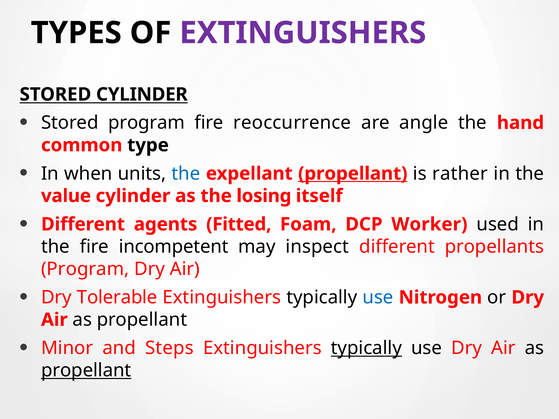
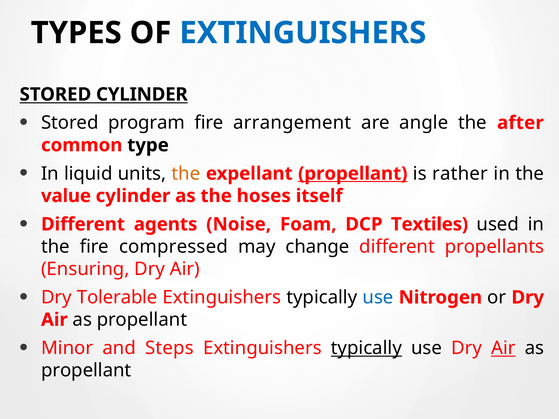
EXTINGUISHERS colour: purple -> blue (303, 33)
reoccurrence: reoccurrence -> arrangement (292, 123)
hand: hand -> after (520, 123)
when: when -> liquid (88, 174)
the colour: blue -> orange (186, 174)
losing: losing -> hoses (264, 196)
Fitted: Fitted -> Noise (239, 224)
Worker: Worker -> Textiles (430, 224)
incompetent: incompetent -> compressed (173, 247)
inspect: inspect -> change (317, 247)
Program: Program -> Ensuring (85, 269)
Air underline: none -> present (503, 348)
propellant underline: present -> none (86, 371)
